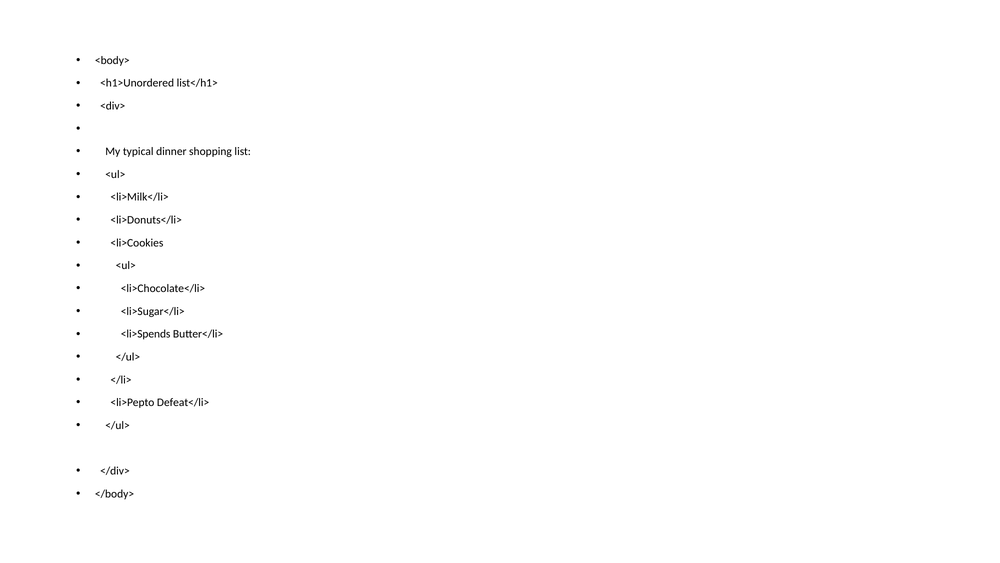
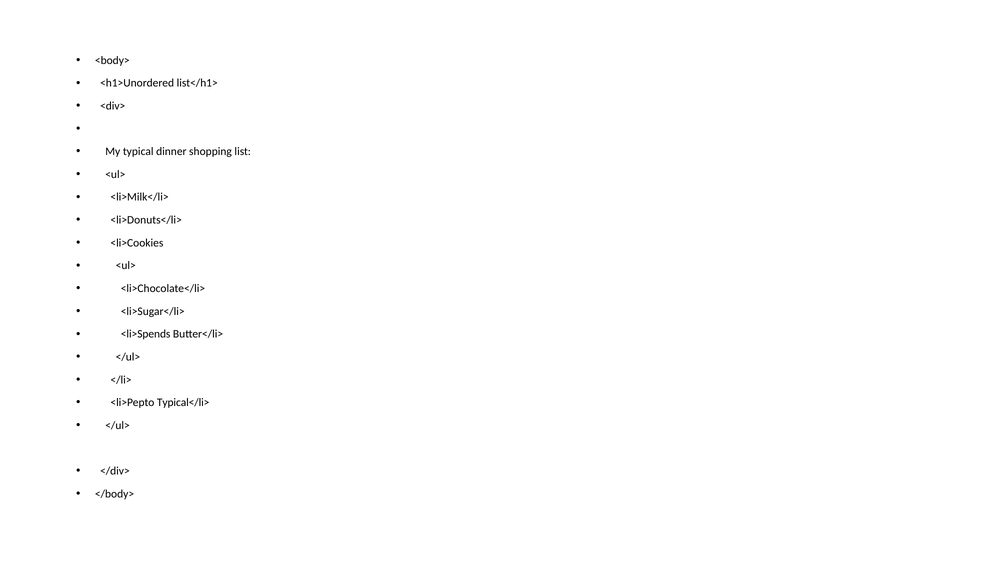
Defeat</li>: Defeat</li> -> Typical</li> (183, 402)
